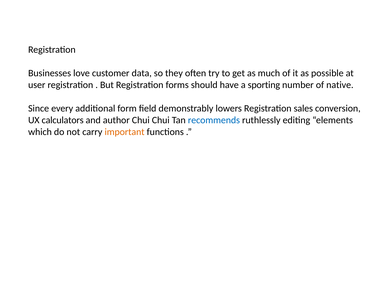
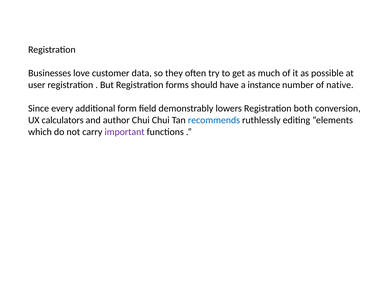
sporting: sporting -> instance (264, 85)
sales: sales -> both (303, 108)
important colour: orange -> purple (125, 132)
